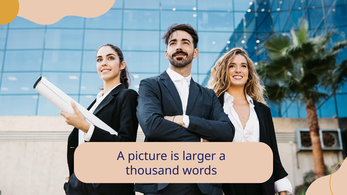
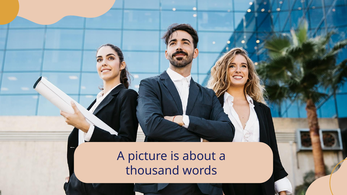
larger: larger -> about (199, 156)
